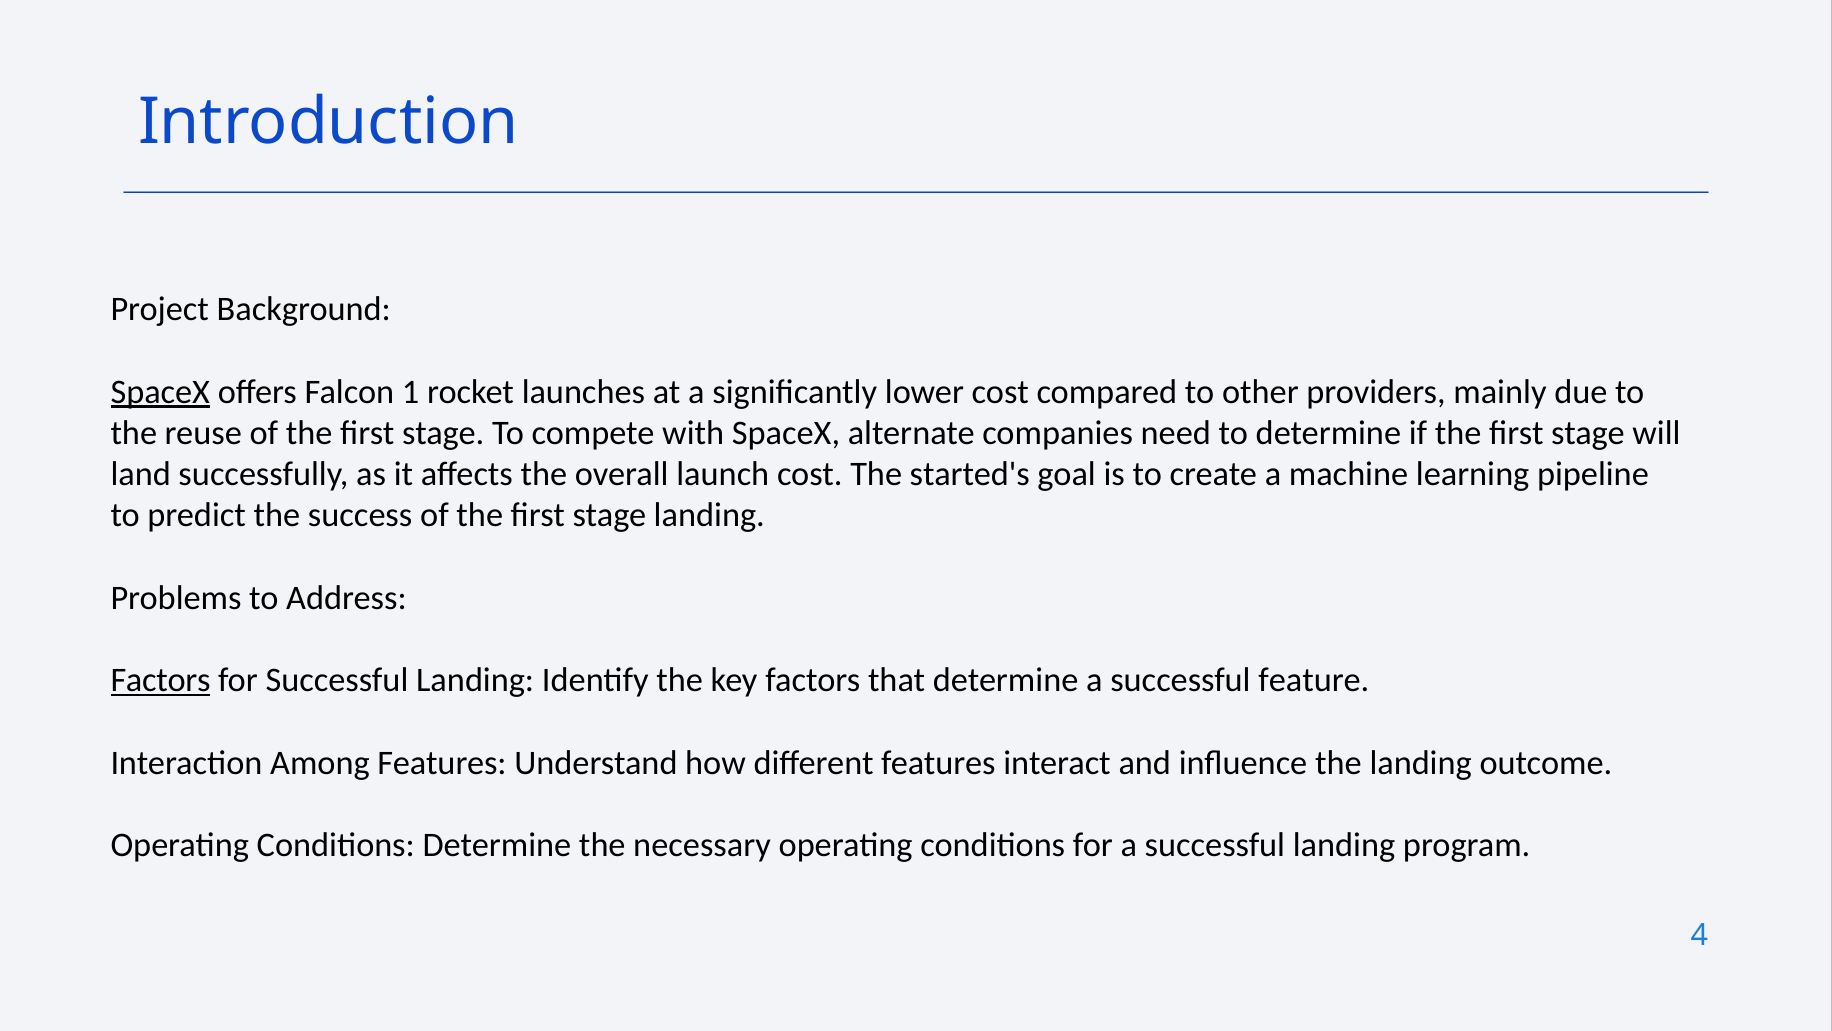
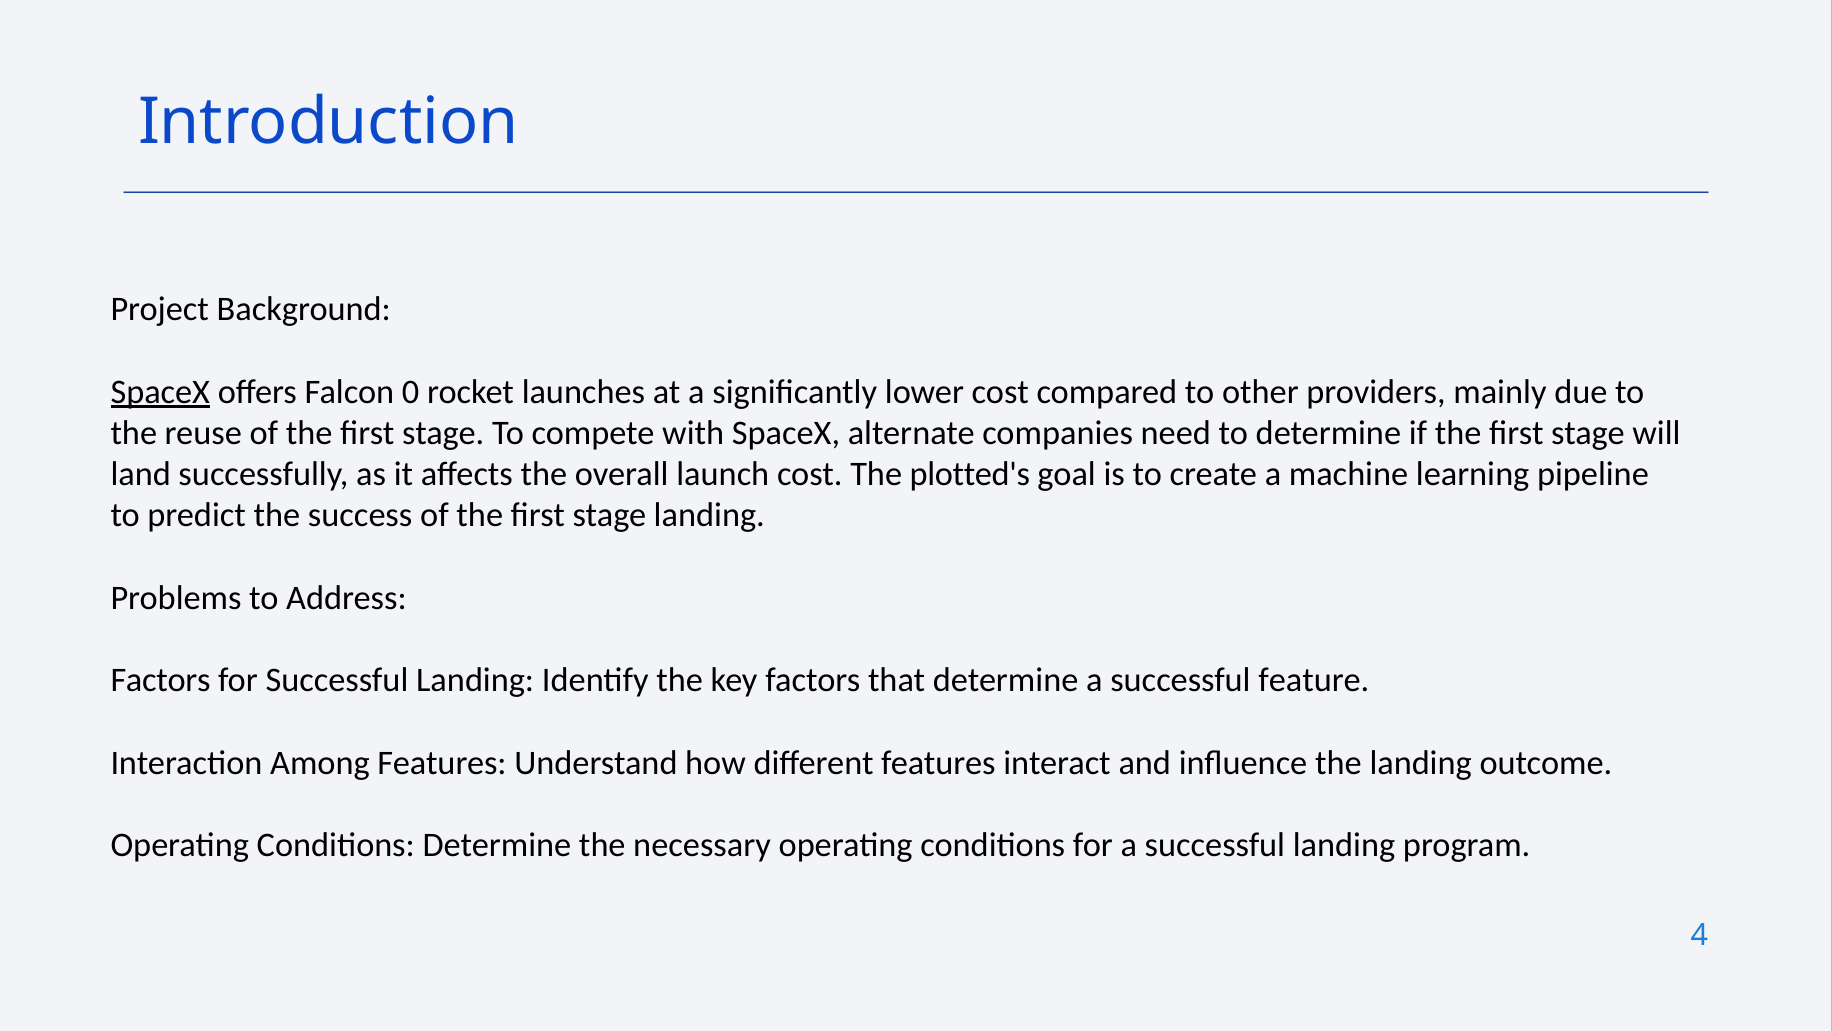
1: 1 -> 0 (411, 392)
started's: started's -> plotted's (970, 474)
Factors underline: present -> none (160, 680)
